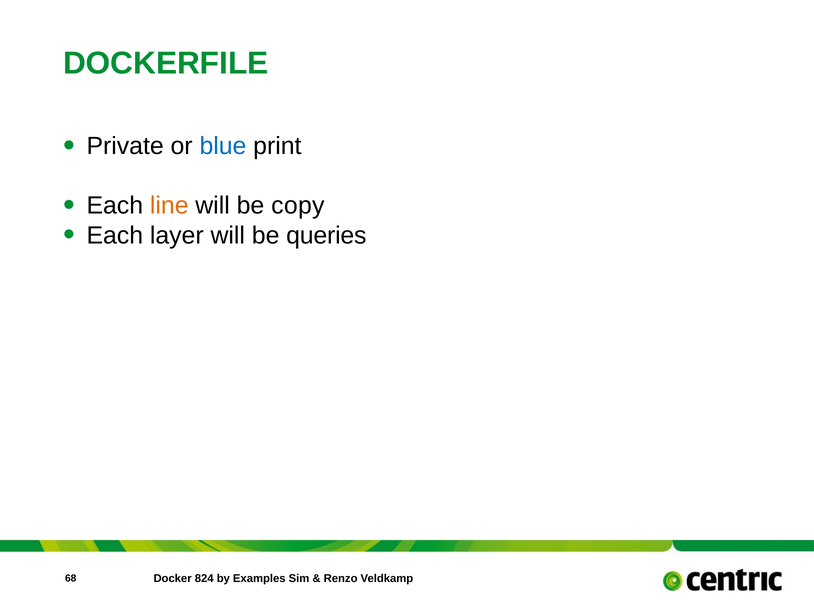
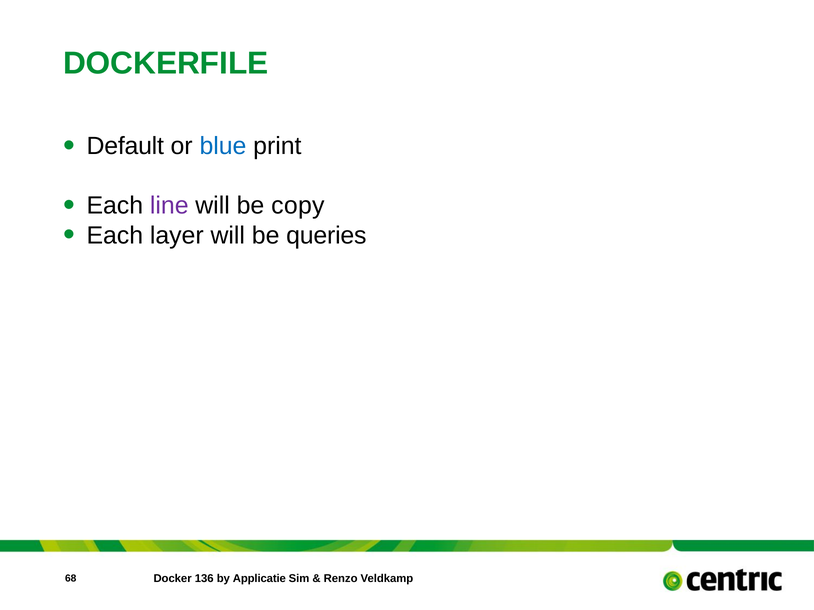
Private: Private -> Default (125, 146)
line colour: orange -> purple (169, 206)
824: 824 -> 136 (204, 579)
Examples: Examples -> Applicatie (259, 579)
